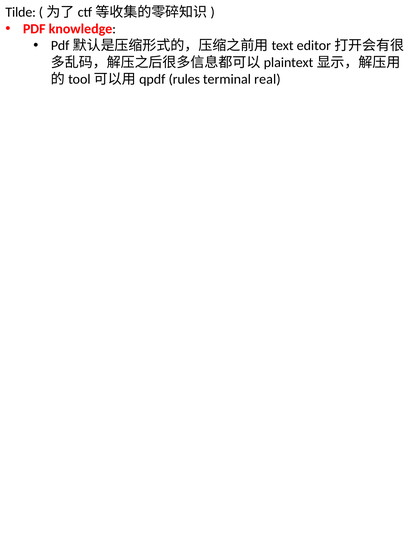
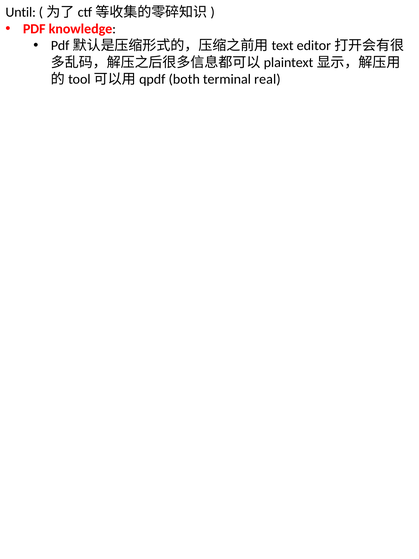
Tilde: Tilde -> Until (21, 12)
rules: rules -> both (184, 79)
